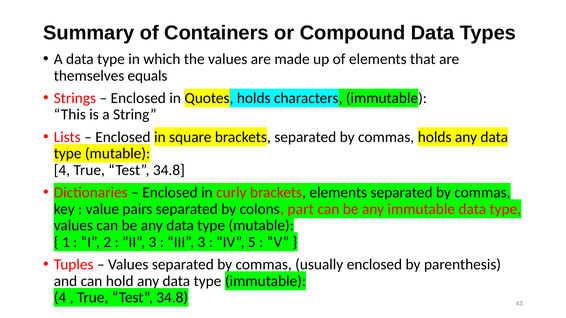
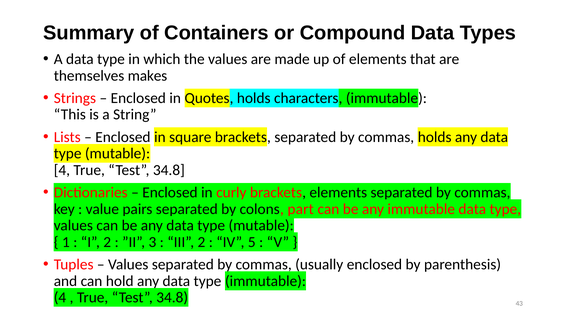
equals: equals -> makes (147, 76)
III 3: 3 -> 2 (201, 242)
